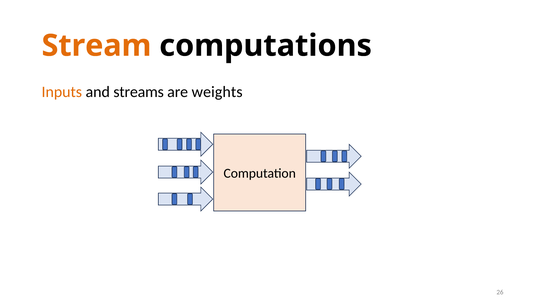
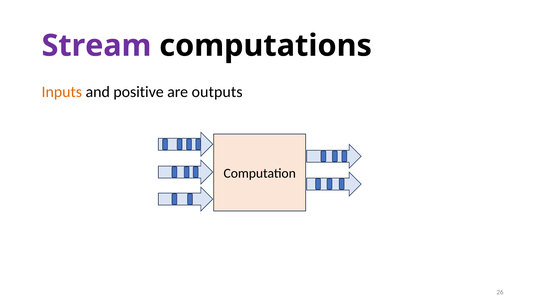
Stream colour: orange -> purple (96, 46)
streams: streams -> positive (139, 92)
weights: weights -> outputs (217, 92)
